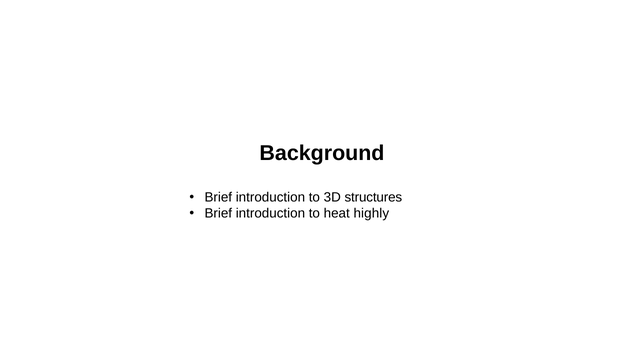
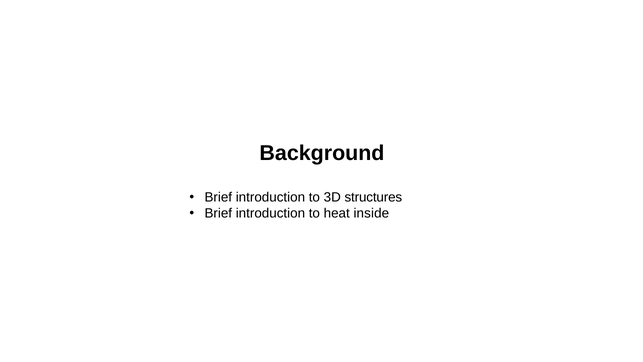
highly: highly -> inside (371, 213)
